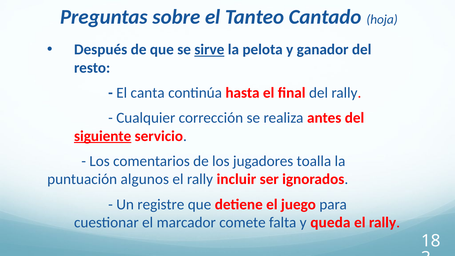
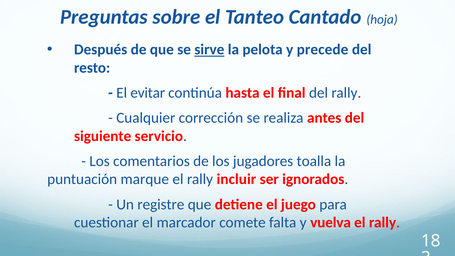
ganador: ganador -> precede (323, 50)
canta: canta -> evitar (148, 93)
siguiente underline: present -> none (103, 136)
algunos: algunos -> marque (145, 179)
queda: queda -> vuelva (331, 223)
